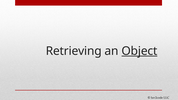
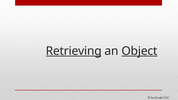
Retrieving underline: none -> present (74, 51)
